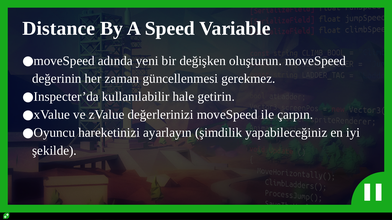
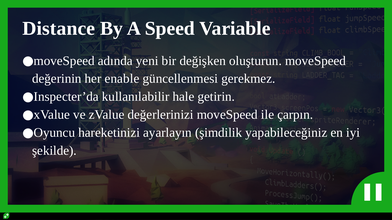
zaman: zaman -> enable (122, 79)
